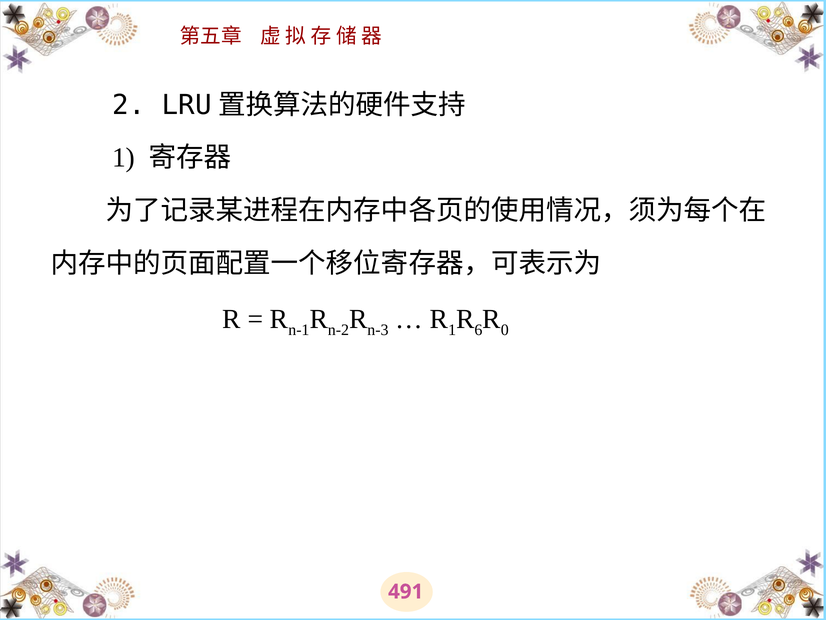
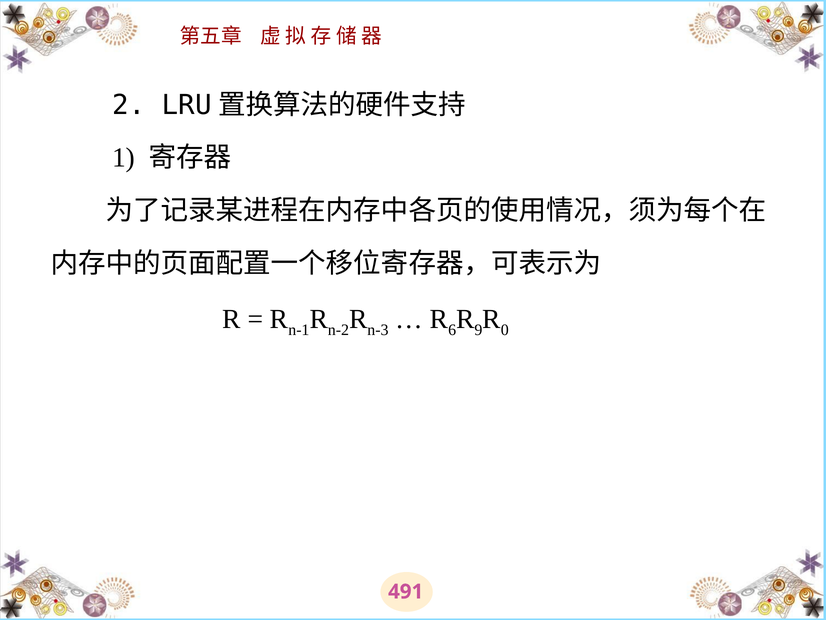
R 1: 1 -> 6 (452, 330)
6: 6 -> 9 (478, 330)
